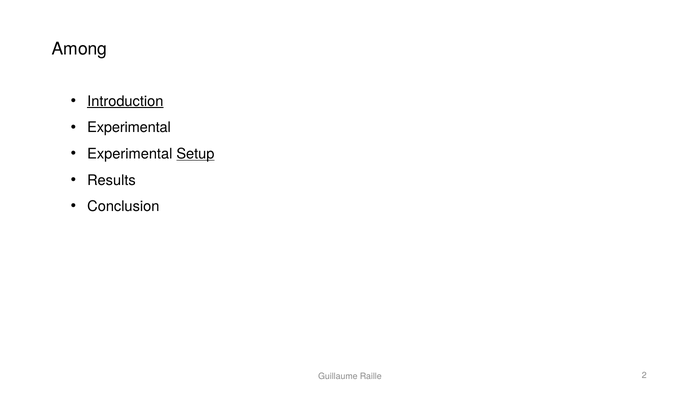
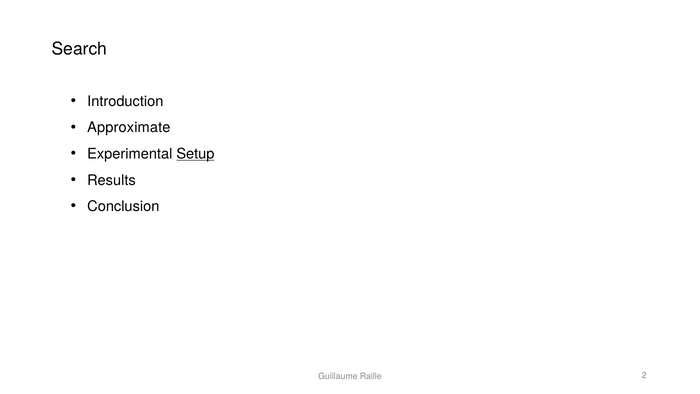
Among: Among -> Search (79, 49)
Introduction underline: present -> none (125, 101)
Experimental: Experimental -> Approximate (129, 128)
